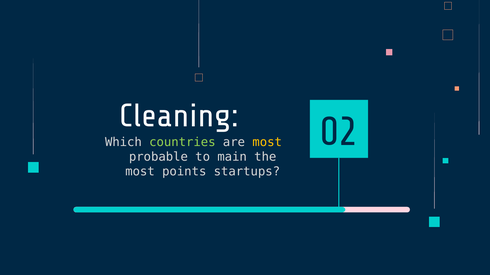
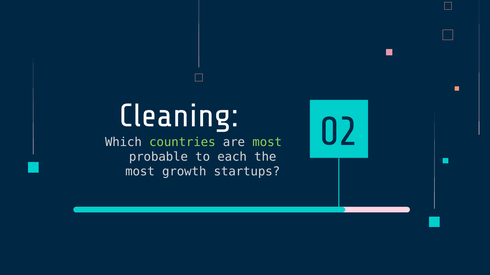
most colour: yellow -> light green (267, 142)
main: main -> each (232, 157)
points: points -> growth (184, 172)
